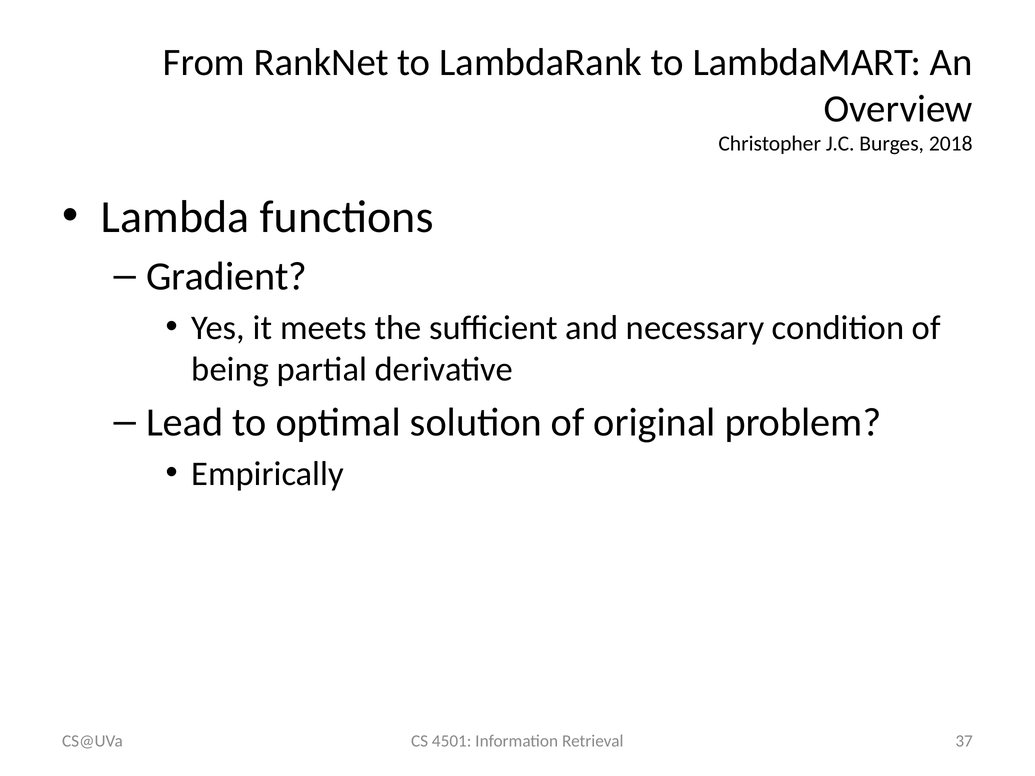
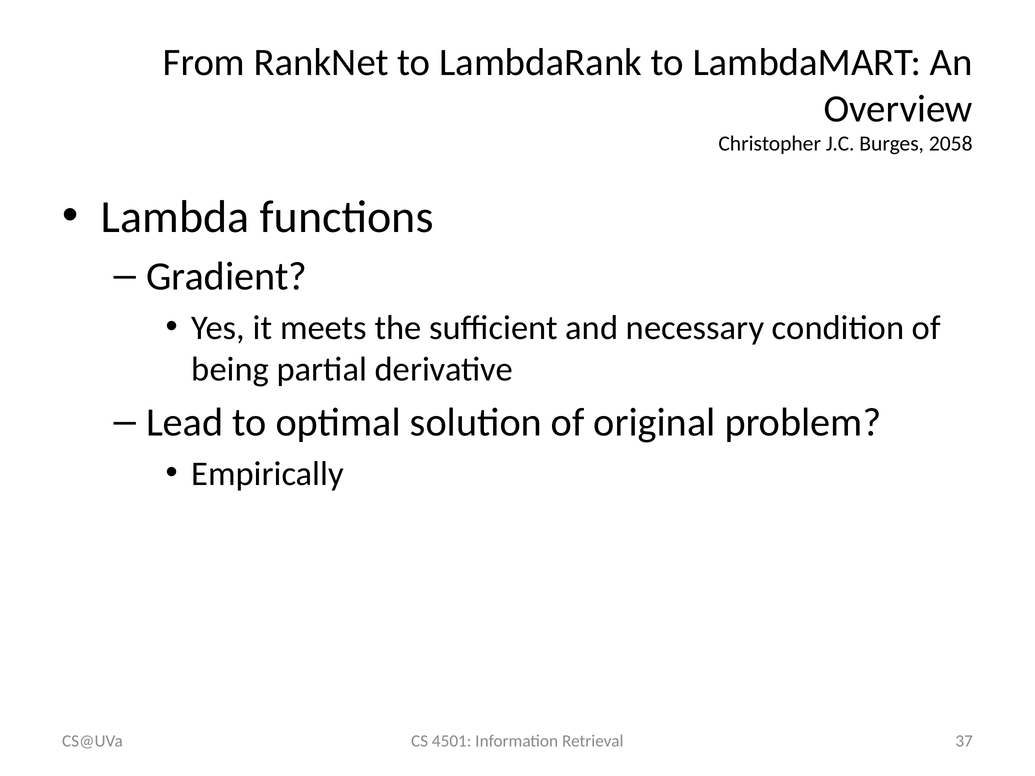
2018: 2018 -> 2058 (951, 144)
